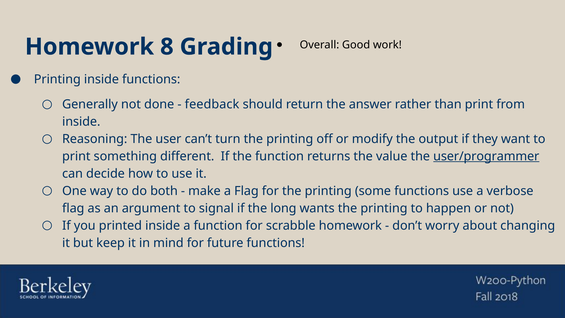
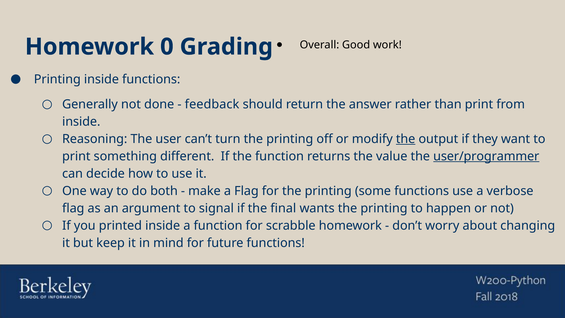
8: 8 -> 0 (167, 47)
the underline: none -> present (406, 139)
long: long -> final (283, 208)
